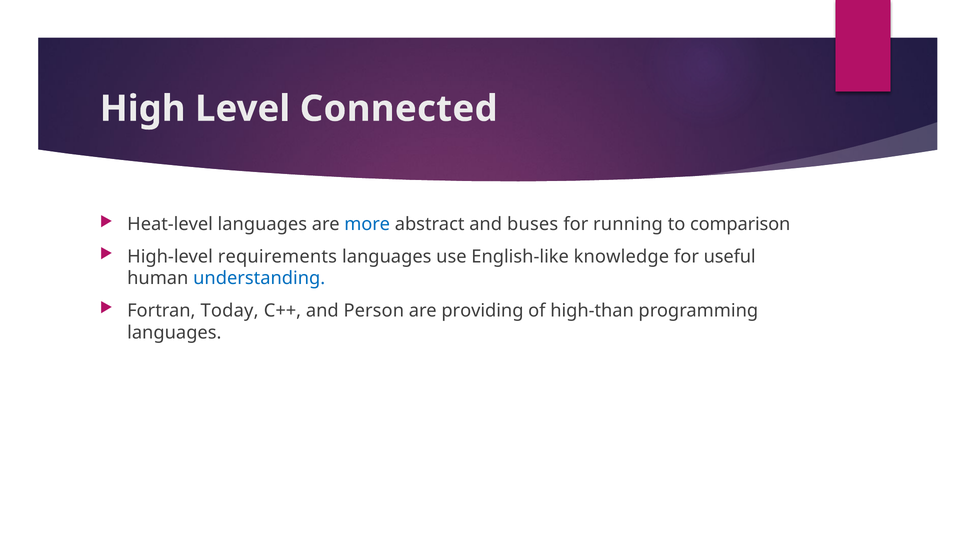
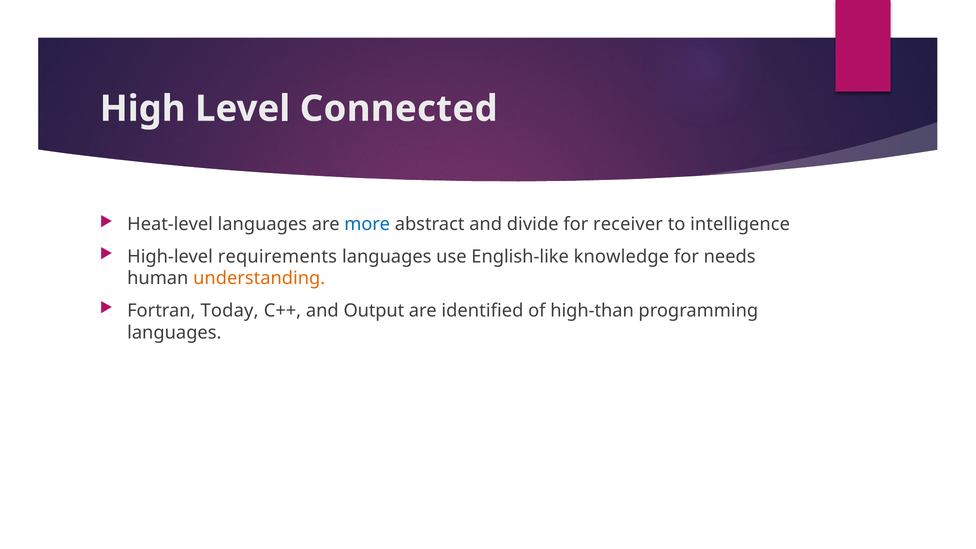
buses: buses -> divide (533, 224)
running: running -> receiver (628, 224)
comparison: comparison -> intelligence (740, 224)
useful: useful -> needs (730, 256)
understanding colour: blue -> orange (259, 278)
Person: Person -> Output (374, 311)
providing: providing -> identified (482, 311)
